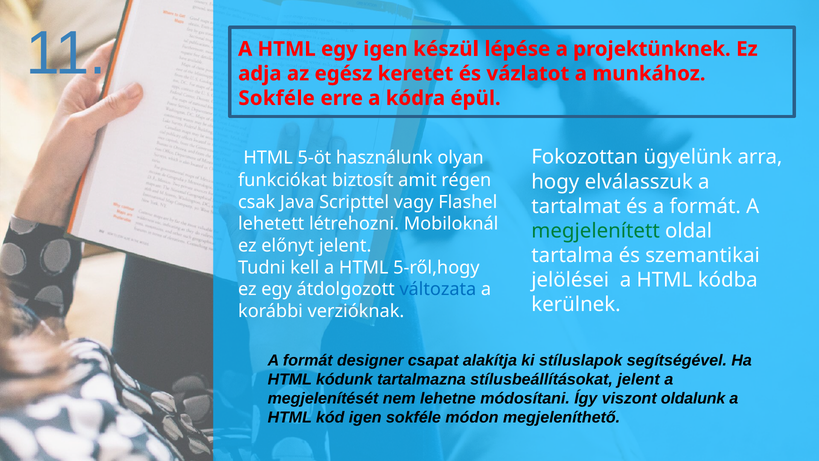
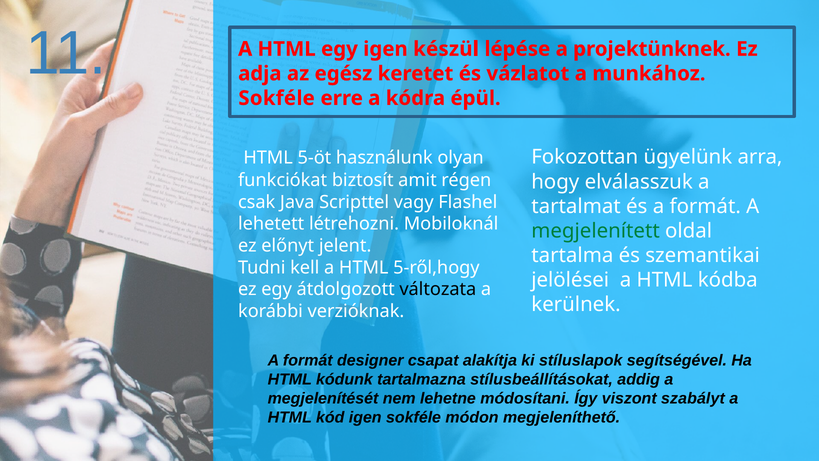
változata colour: blue -> black (438, 289)
stílusbeállításokat jelent: jelent -> addig (639, 379)
oldalunk: oldalunk -> szabályt (693, 398)
